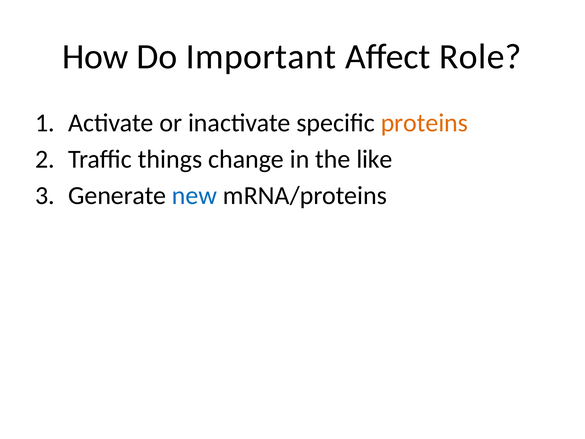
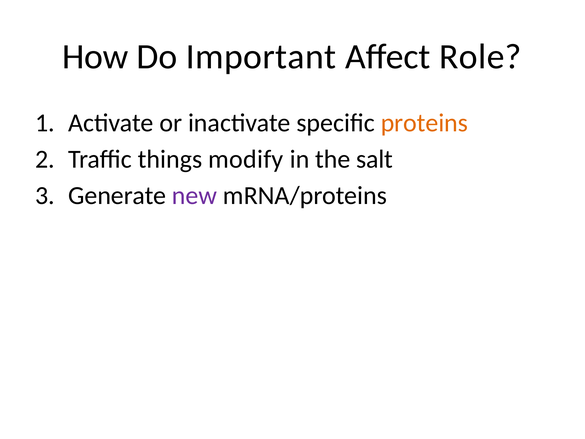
change: change -> modify (246, 159)
like: like -> salt (374, 159)
new colour: blue -> purple (195, 196)
